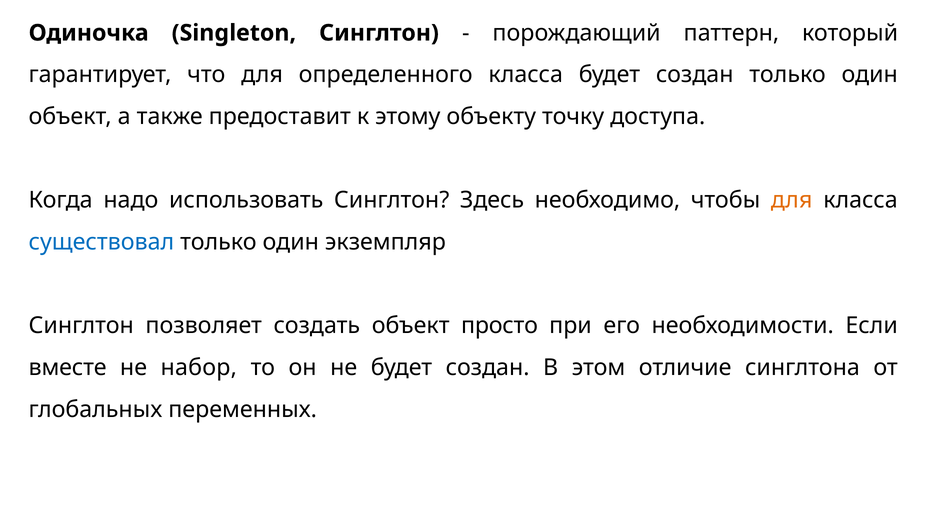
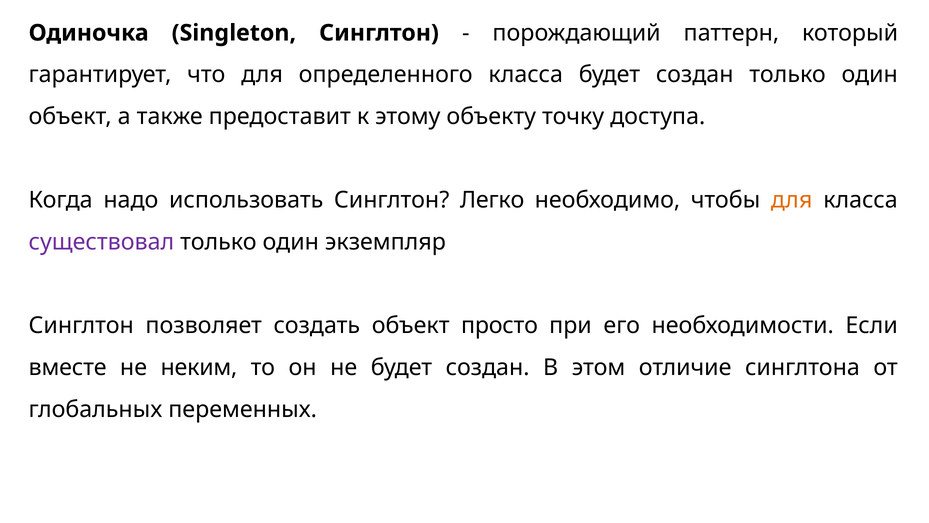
Здесь: Здесь -> Легко (492, 200)
существовал colour: blue -> purple (101, 242)
набор: набор -> неким (199, 367)
